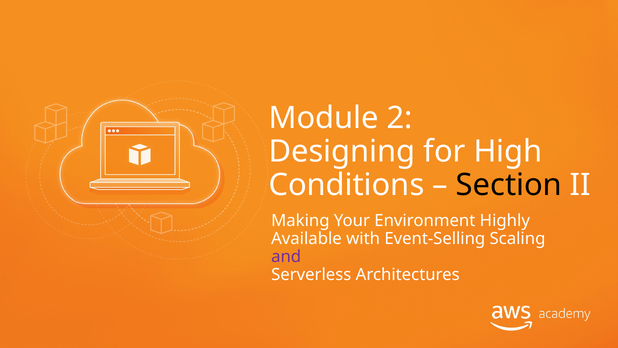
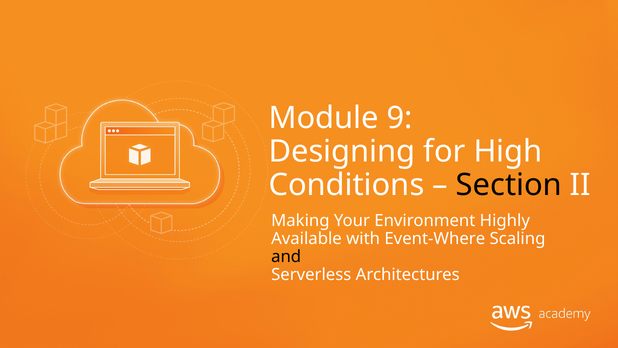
2: 2 -> 9 (400, 118)
Event-Selling: Event-Selling -> Event-Where (435, 239)
and colour: purple -> black (286, 257)
